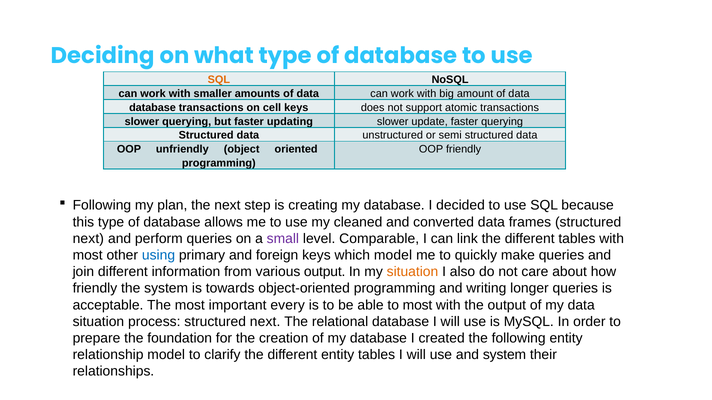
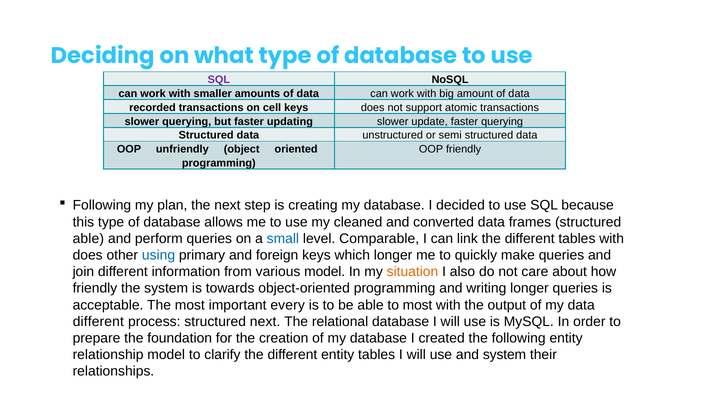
SQL colour: orange -> purple (219, 80)
database: database -> recorded (152, 108)
next: next -> able (88, 239)
small colour: purple -> blue (283, 239)
most: most -> does (88, 256)
which model: model -> longer (393, 256)
various output: output -> model (325, 272)
situation: situation -> different (98, 322)
